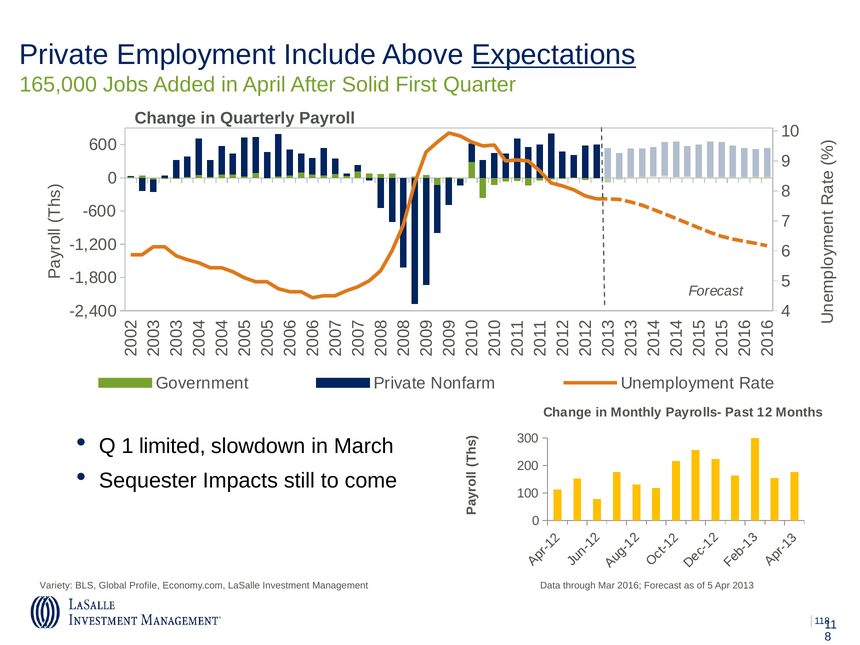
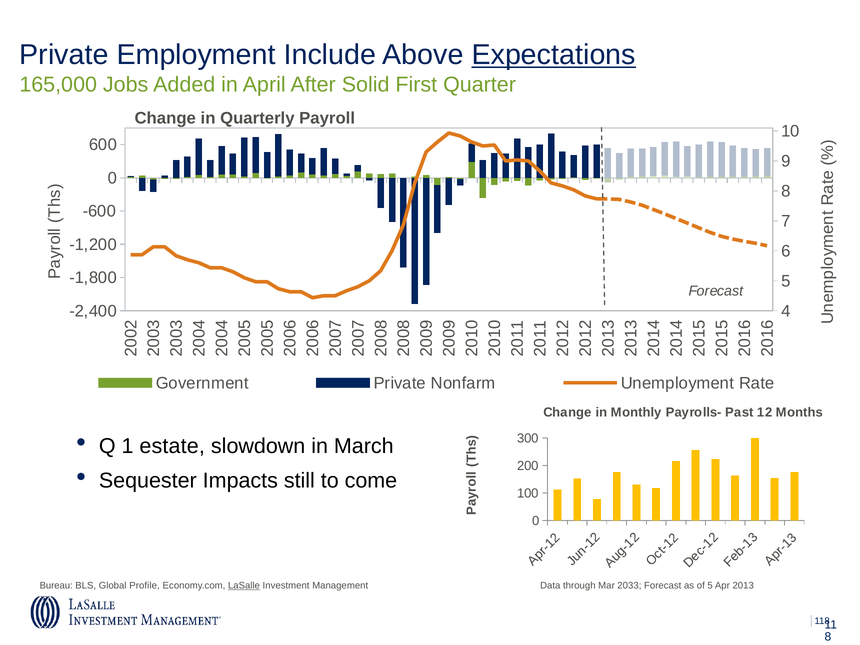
limited: limited -> estate (172, 446)
Variety: Variety -> Bureau (56, 586)
LaSalle underline: none -> present (244, 586)
2016: 2016 -> 2033 (629, 586)
